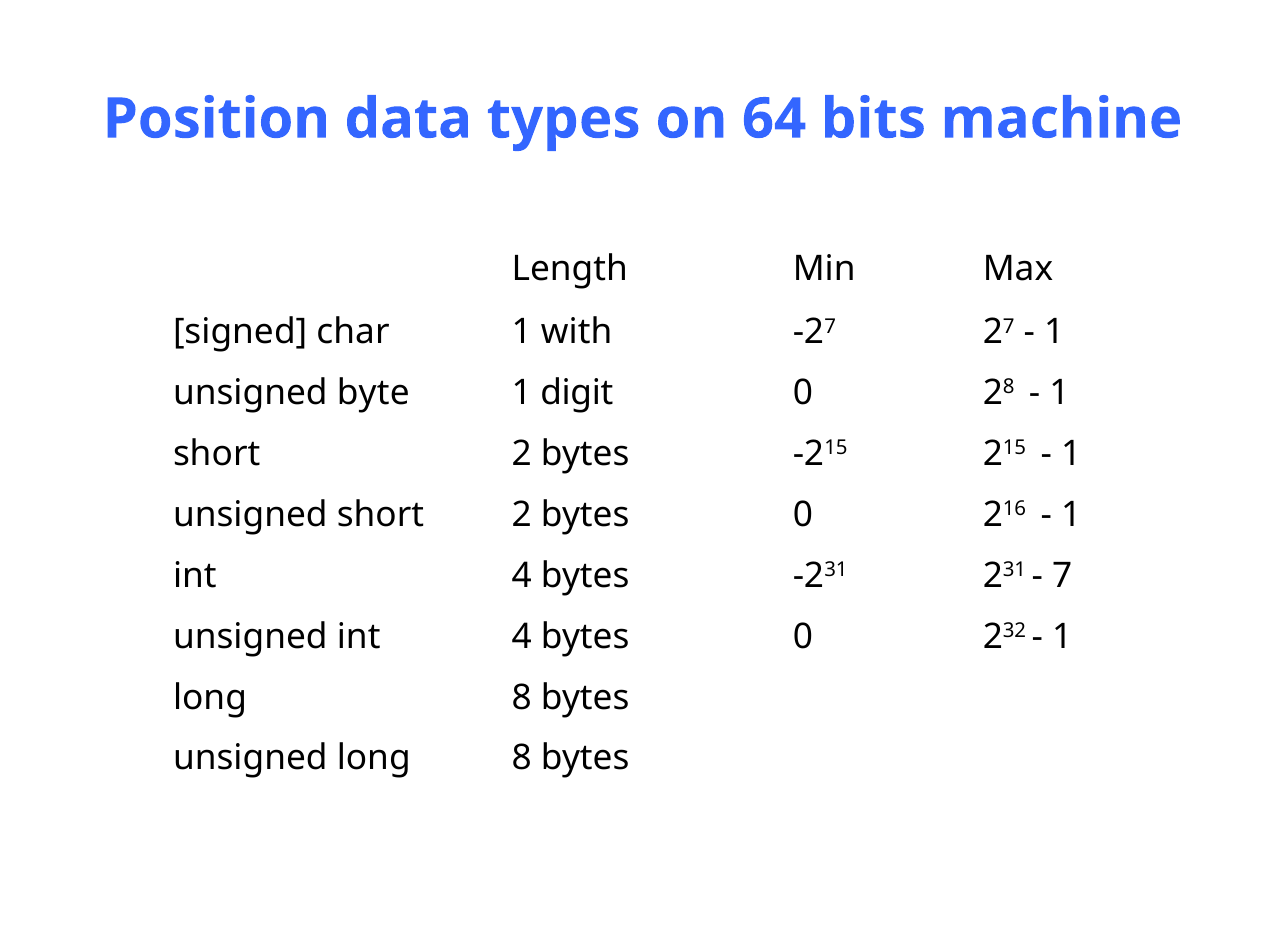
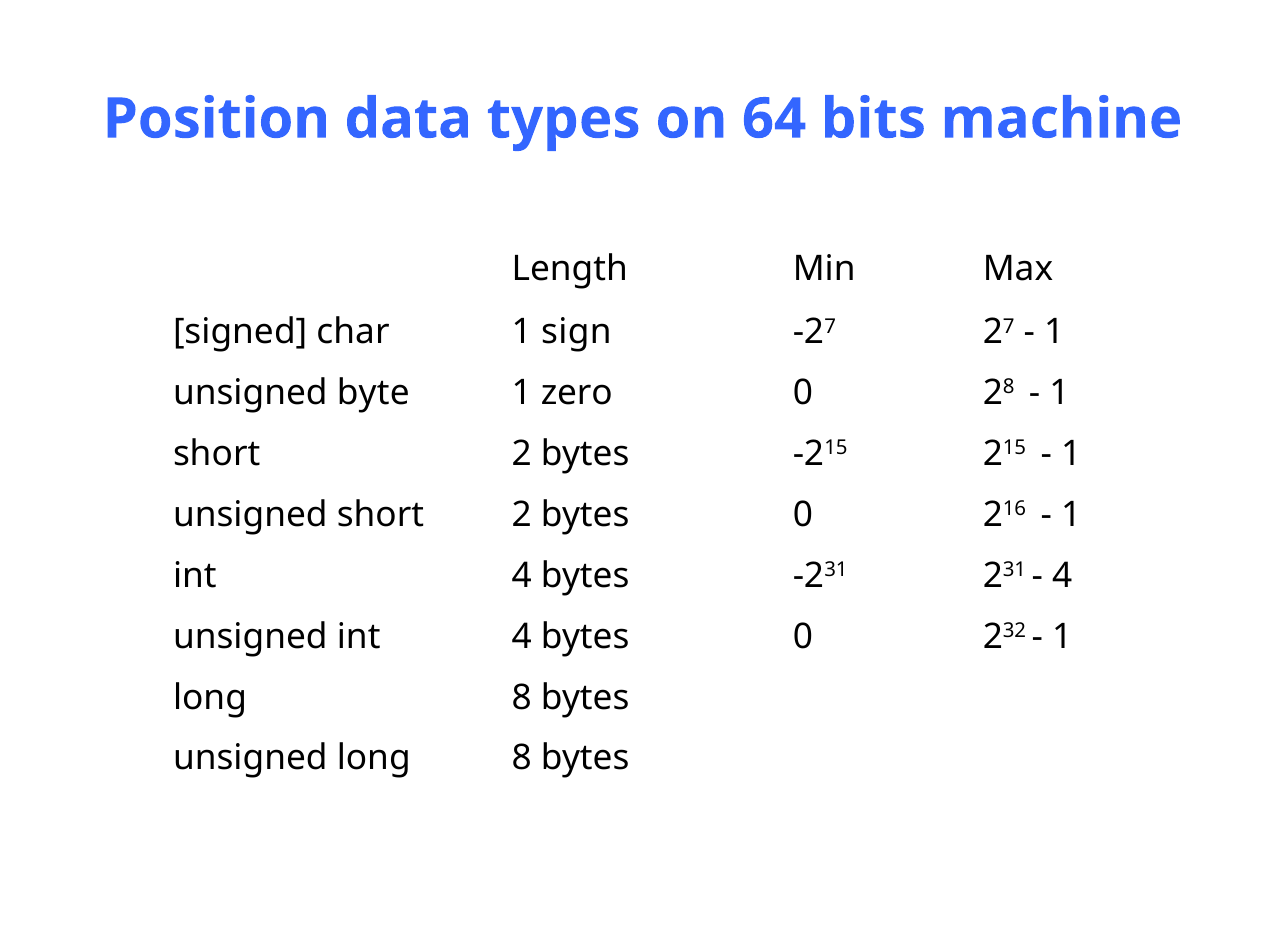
with: with -> sign (576, 332)
digit: digit -> zero (577, 393)
7: 7 -> 4 (1062, 576)
